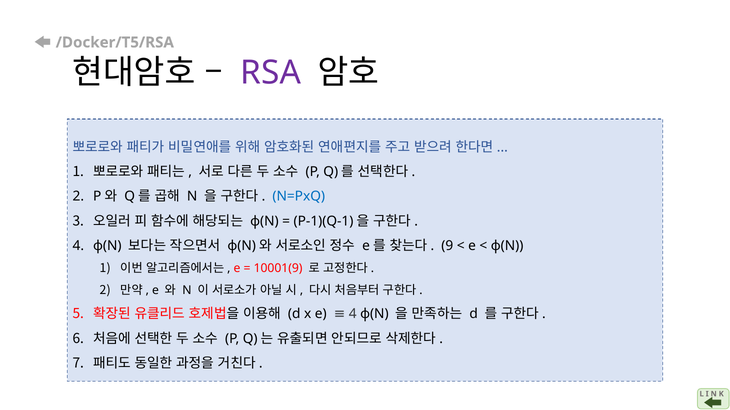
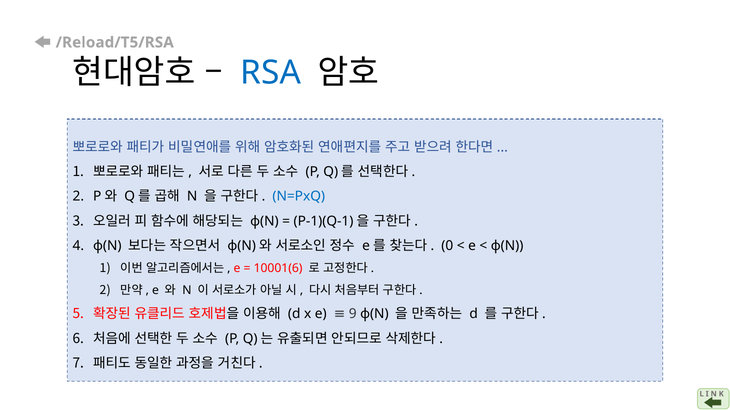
/Docker/T5/RSA: /Docker/T5/RSA -> /Reload/T5/RSA (115, 43)
RSA colour: purple -> blue (271, 73)
9: 9 -> 0 (447, 246)
10001(9: 10001(9 -> 10001(6 (278, 269)
e 4: 4 -> 9 (353, 314)
